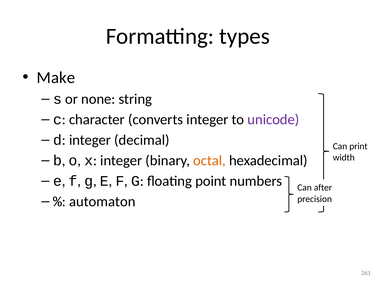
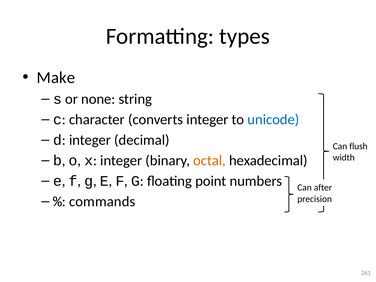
unicode colour: purple -> blue (273, 120)
print: print -> flush (358, 146)
automaton: automaton -> commands (102, 202)
